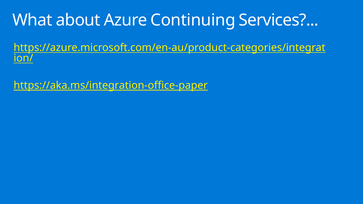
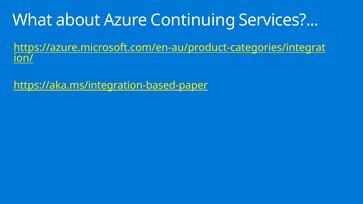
https://aka.ms/integration-office-paper: https://aka.ms/integration-office-paper -> https://aka.ms/integration-based-paper (111, 85)
